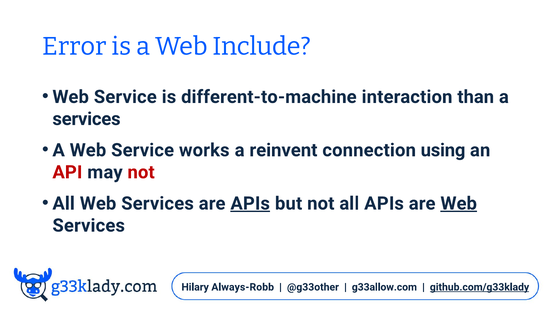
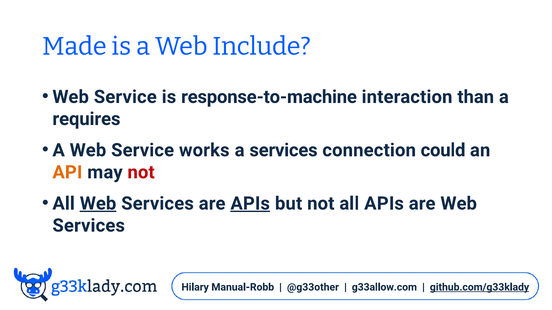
Error: Error -> Made (74, 46)
different-to-machine: different-to-machine -> response-to-machine (269, 97)
services: services -> requires (86, 119)
a reinvent: reinvent -> services (284, 150)
using: using -> could (443, 150)
API colour: red -> orange (67, 173)
Web underline: none -> present (98, 204)
Web underline: present -> none (459, 204)
Always-Robb: Always-Robb -> Manual-Robb (243, 288)
